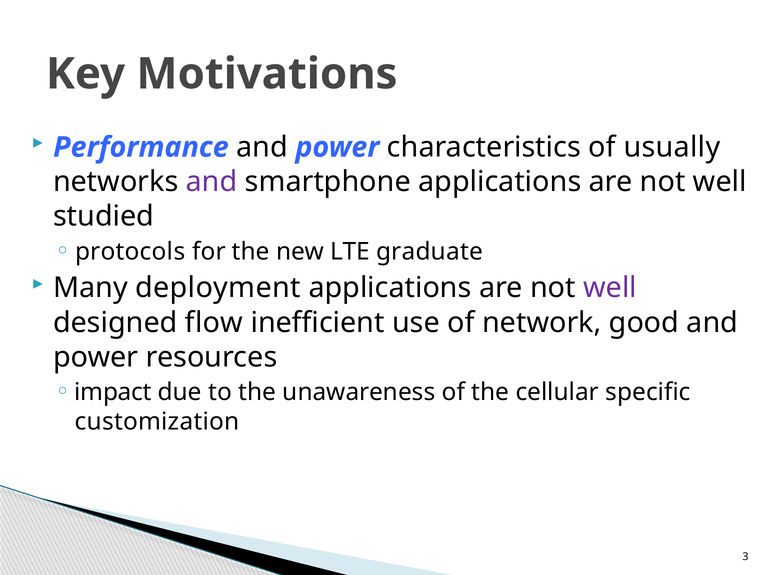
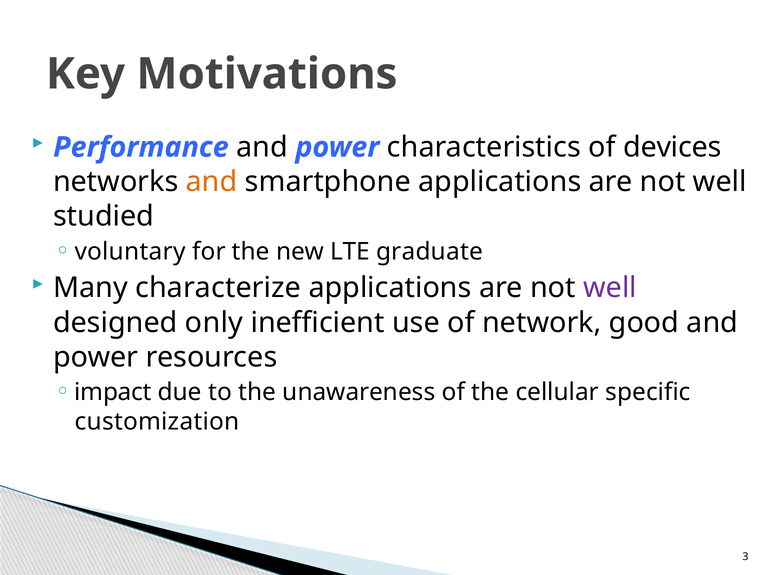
usually: usually -> devices (672, 147)
and colour: purple -> orange (212, 182)
protocols: protocols -> voluntary (130, 252)
deployment: deployment -> characterize (218, 288)
flow: flow -> only (214, 323)
